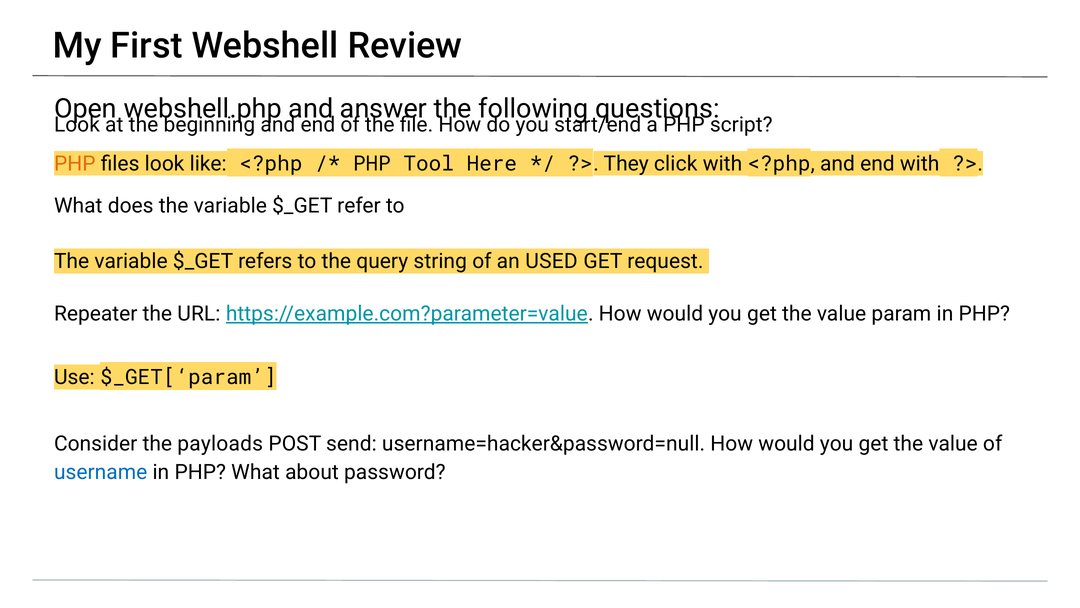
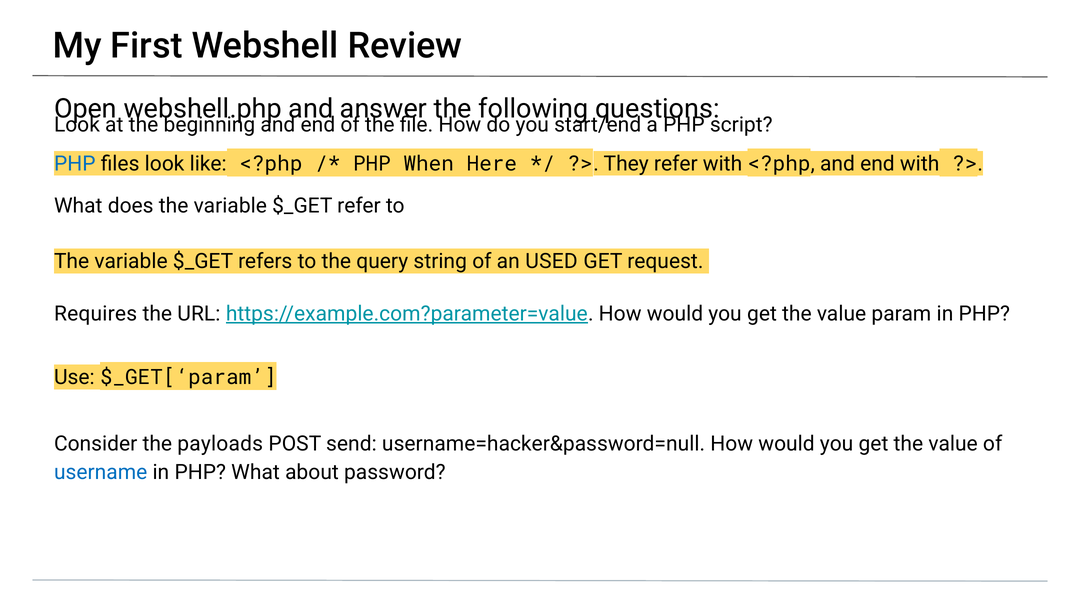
PHP colour: orange -> blue (75, 163)
Tool: Tool -> When (429, 163)
They click: click -> refer (676, 163)
Repeater: Repeater -> Requires (96, 313)
